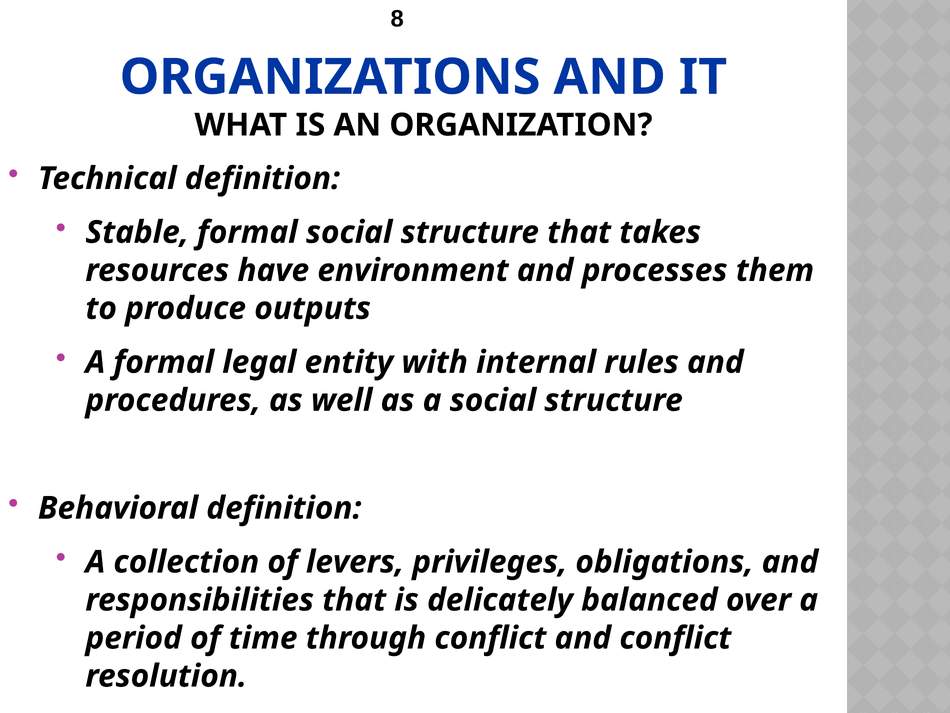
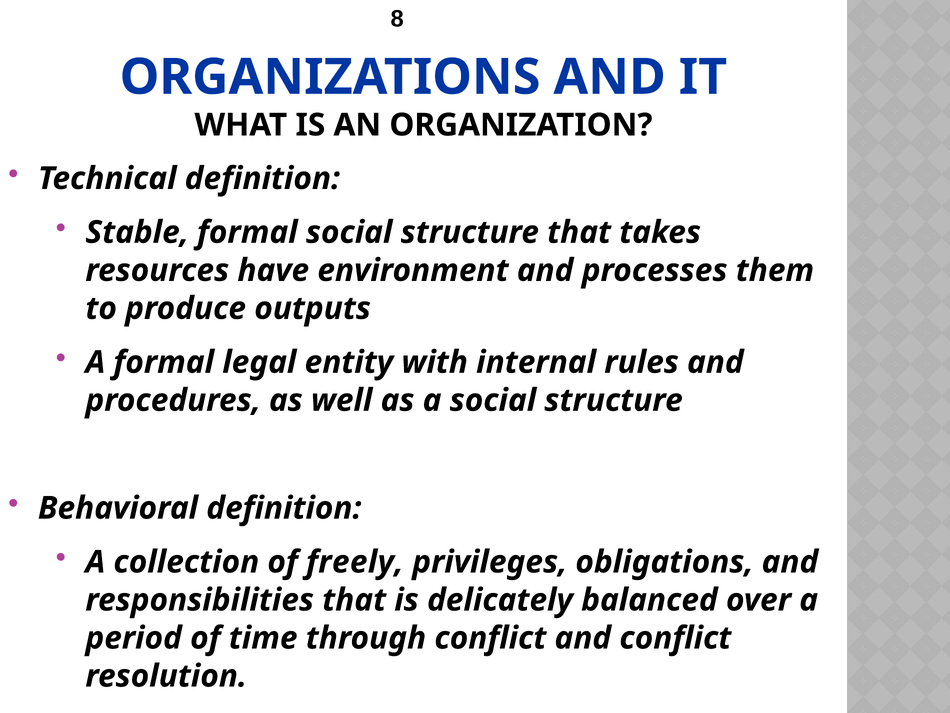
levers: levers -> freely (355, 562)
